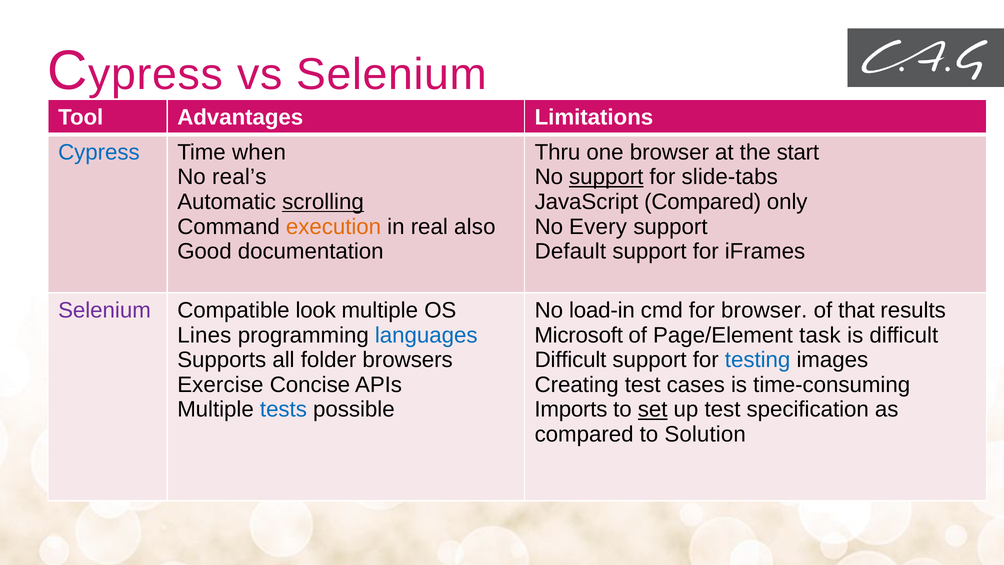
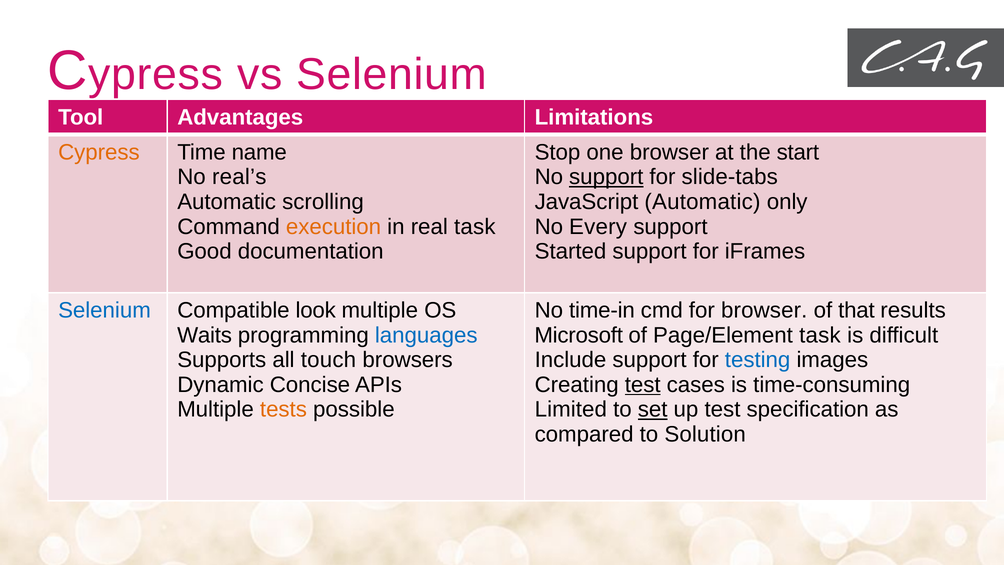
Cypress colour: blue -> orange (99, 152)
when: when -> name (259, 152)
Thru: Thru -> Stop (558, 152)
scrolling underline: present -> none (323, 202)
JavaScript Compared: Compared -> Automatic (702, 202)
real also: also -> task (475, 227)
Default: Default -> Started (570, 251)
Selenium colour: purple -> blue (104, 310)
load-in: load-in -> time-in (602, 310)
Lines: Lines -> Waits (205, 335)
folder: folder -> touch (328, 360)
Difficult: Difficult -> Include (570, 360)
Exercise: Exercise -> Dynamic (220, 385)
test underline: none -> present (643, 385)
tests colour: blue -> orange (283, 409)
Imports: Imports -> Limited (571, 409)
